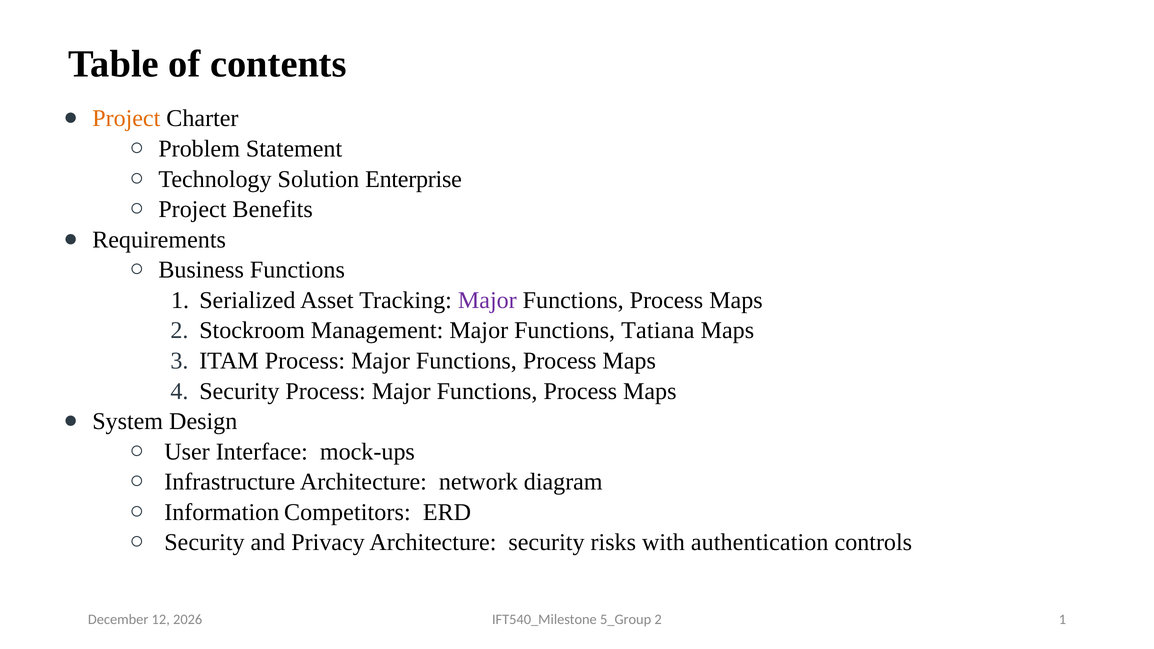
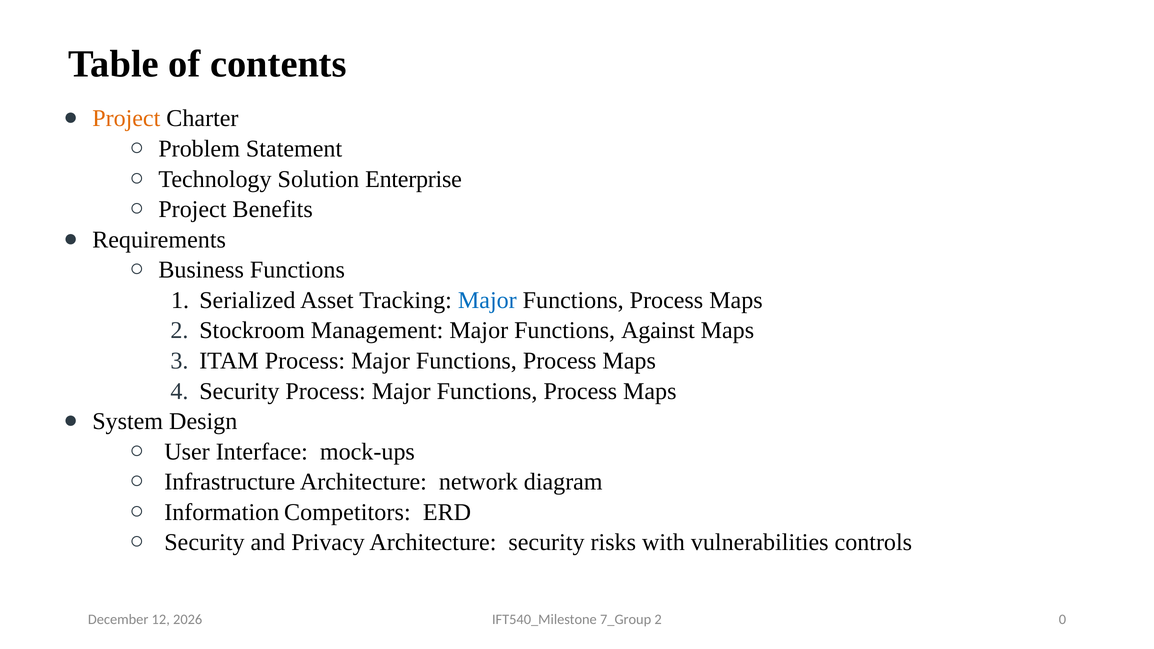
Major colour: purple -> blue (487, 300)
Tatiana: Tatiana -> Against (658, 331)
authentication: authentication -> vulnerabilities (760, 543)
5_Group: 5_Group -> 7_Group (626, 620)
2 1: 1 -> 0 (1062, 620)
